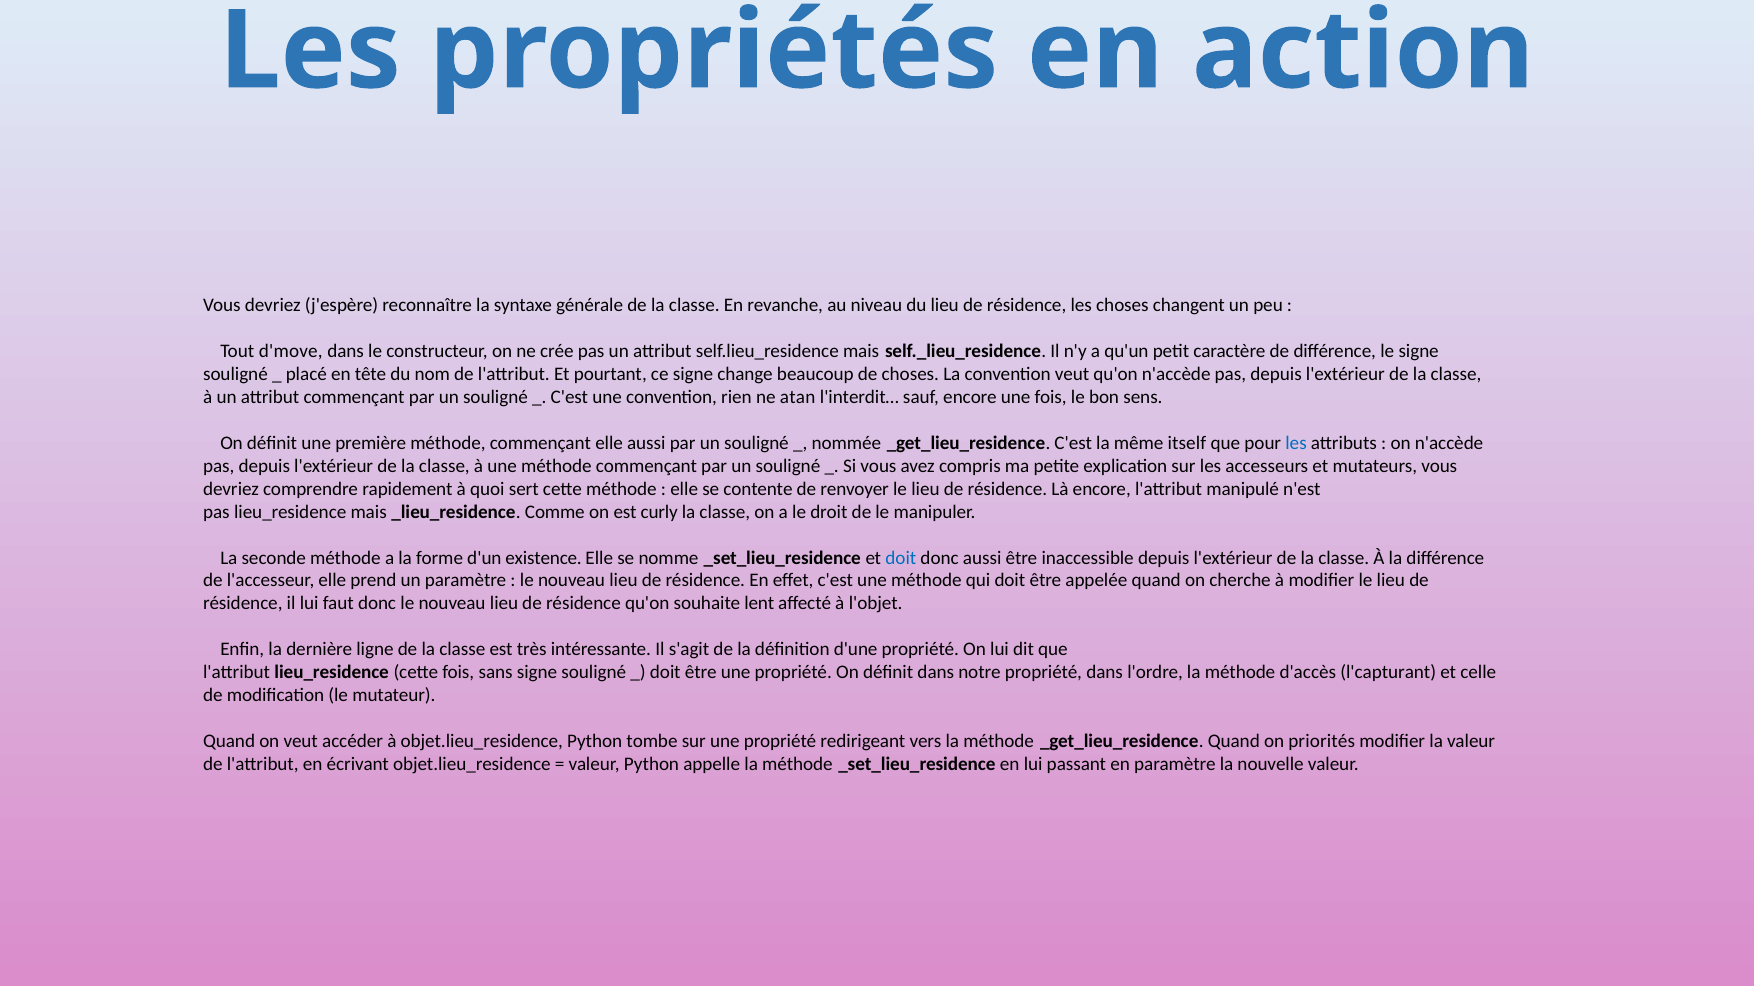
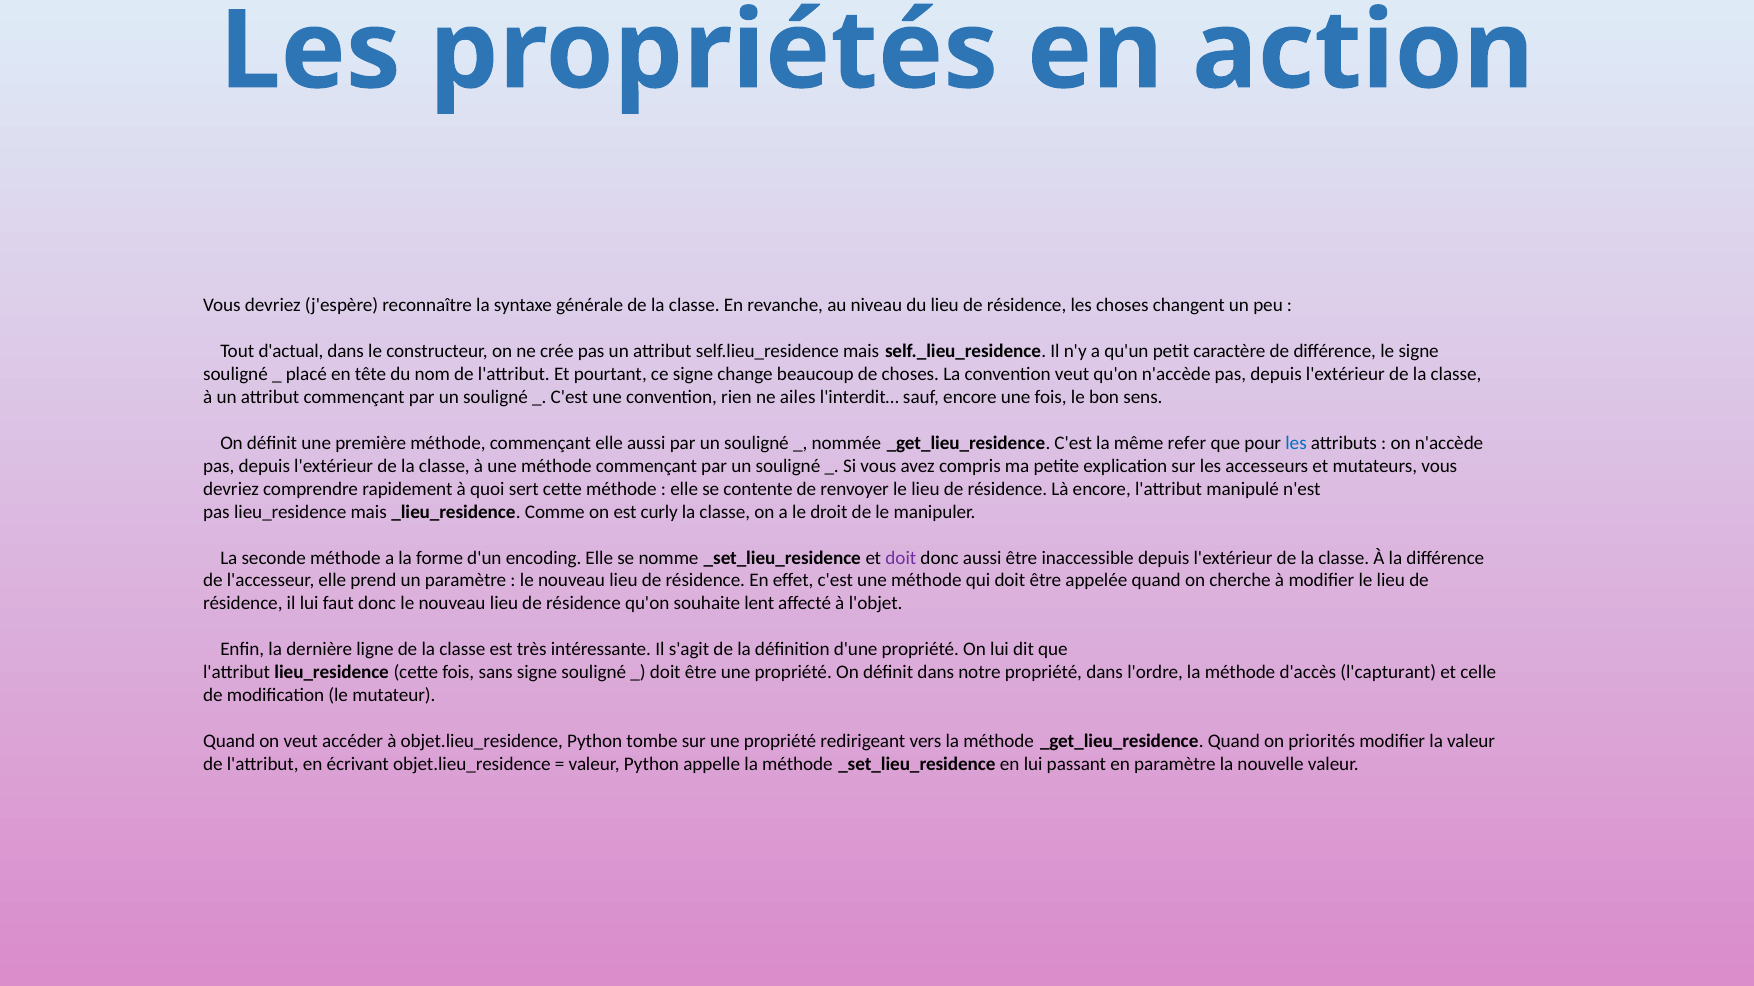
d'move: d'move -> d'actual (291, 351)
atan: atan -> ailes (798, 397)
itself: itself -> refer (1187, 443)
existence: existence -> encoding (544, 558)
doit colour: blue -> purple (901, 558)
